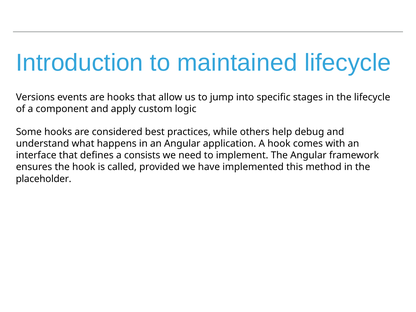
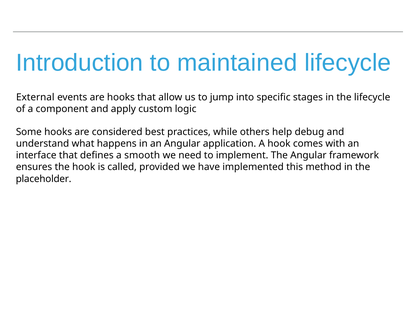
Versions: Versions -> External (35, 97)
consists: consists -> smooth (142, 155)
